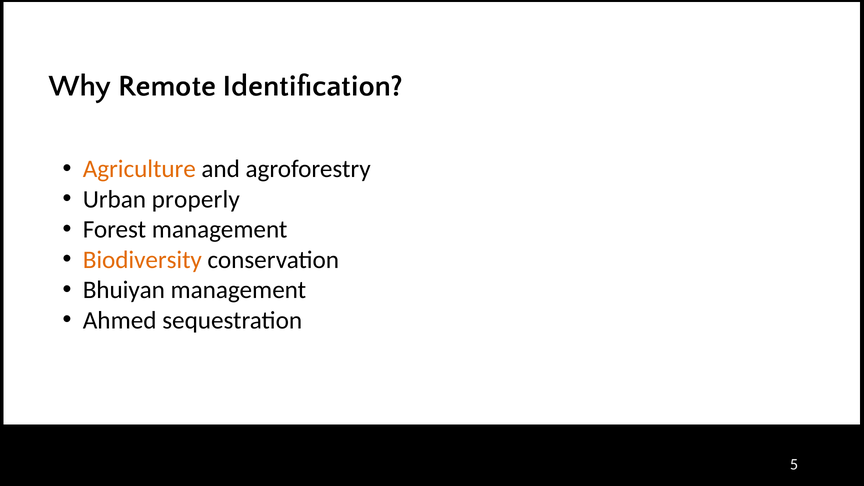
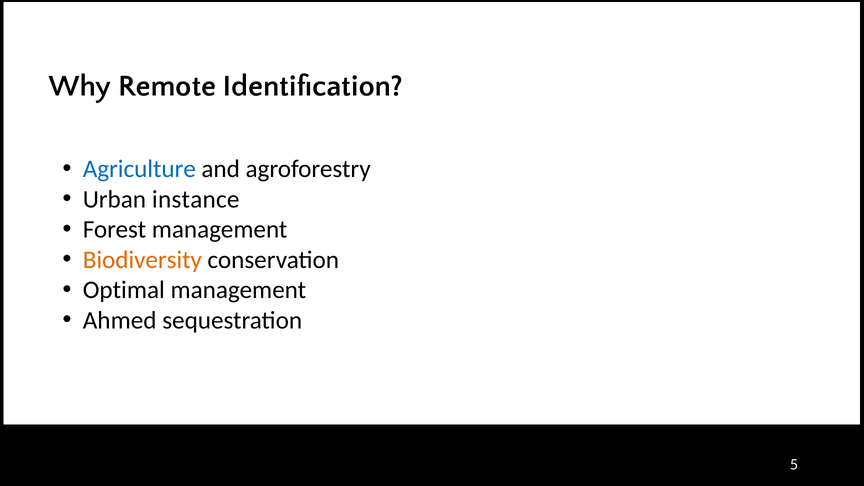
Agriculture colour: orange -> blue (139, 169)
properly: properly -> instance (196, 199)
Bhuiyan: Bhuiyan -> Optimal (124, 290)
